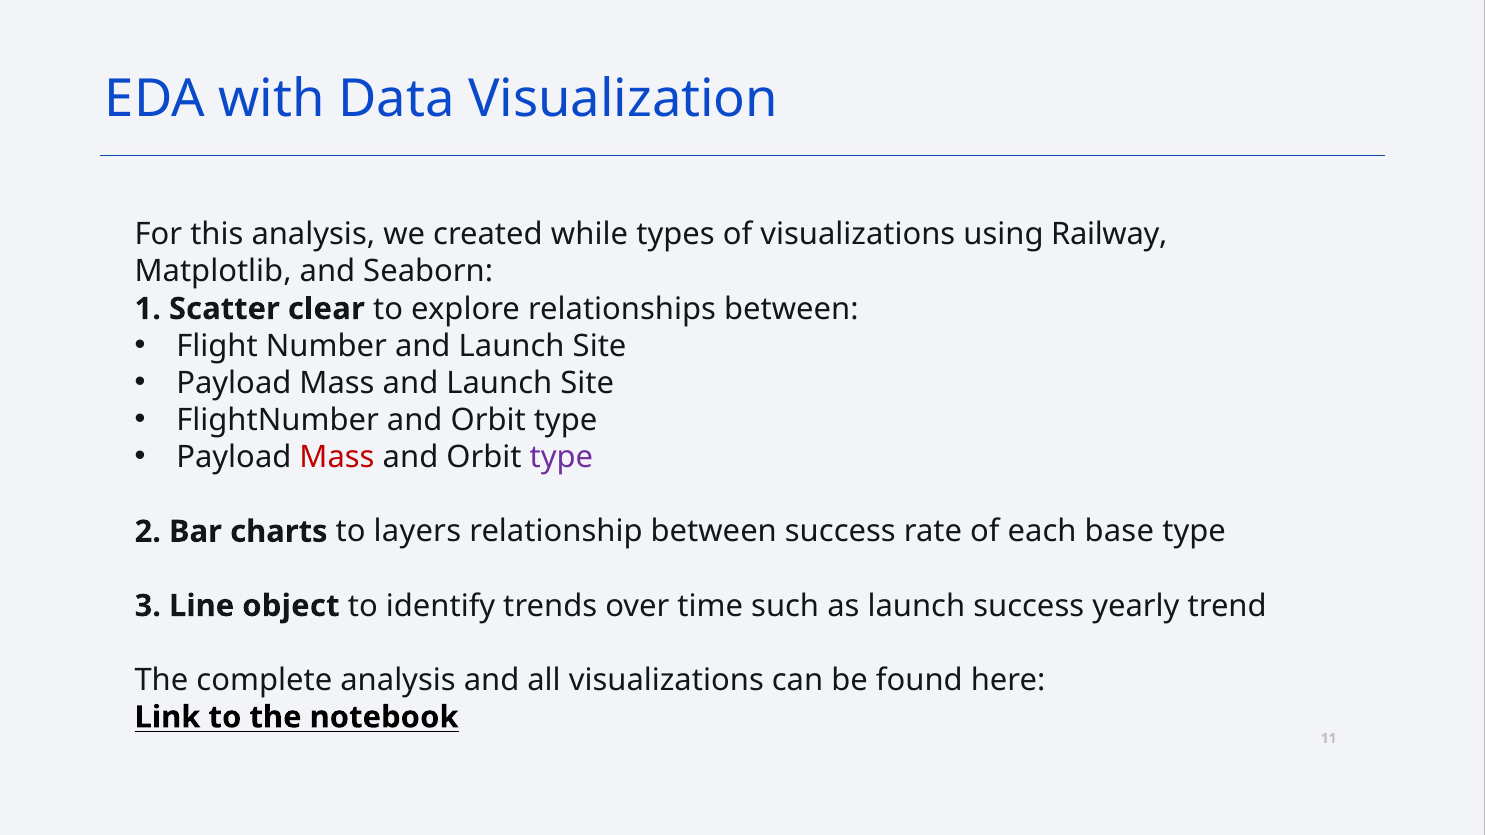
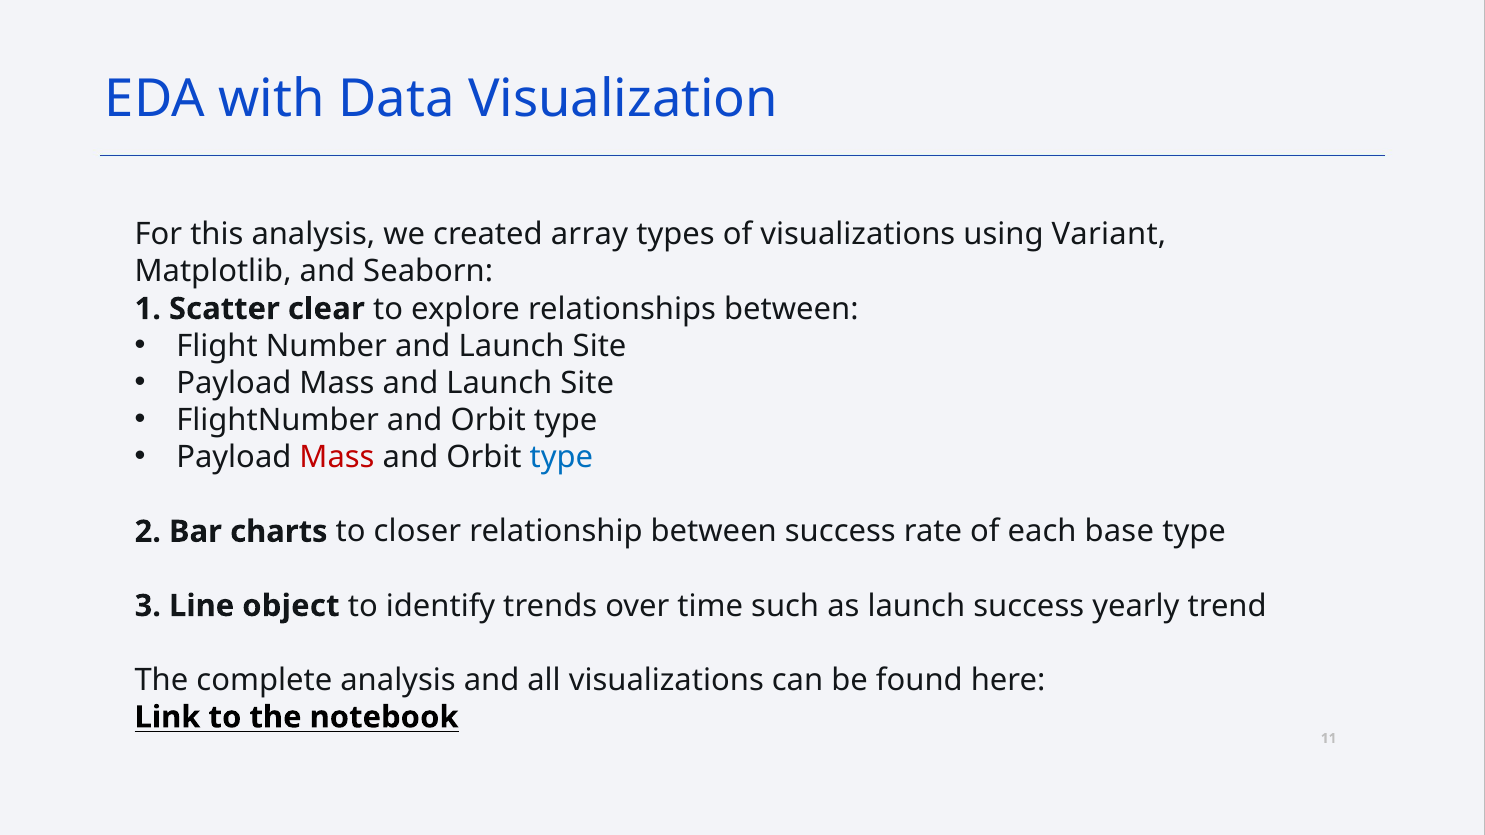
while: while -> array (589, 235)
Railway: Railway -> Variant (1109, 235)
type colour: purple -> blue (561, 458)
layers: layers -> closer (417, 532)
